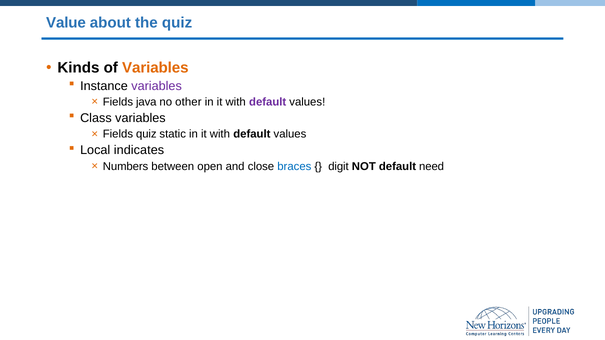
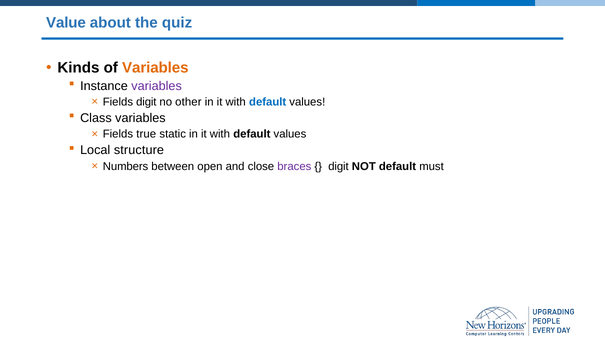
Fields java: java -> digit (146, 102)
default colour: purple -> blue (268, 102)
Fields quiz: quiz -> true (146, 134)
indicates: indicates -> structure (139, 150)
braces colour: blue -> purple (294, 167)
need: need -> must (432, 167)
